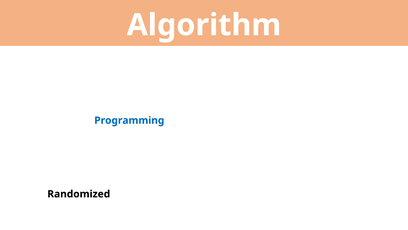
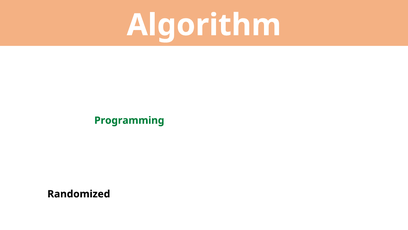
Programming colour: blue -> green (129, 120)
